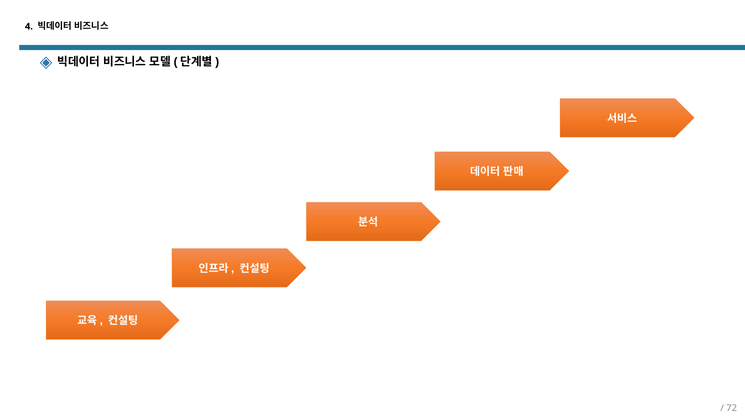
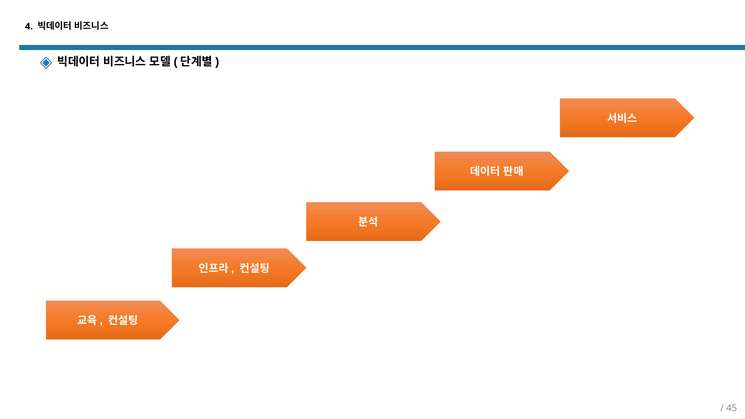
72: 72 -> 45 (732, 408)
